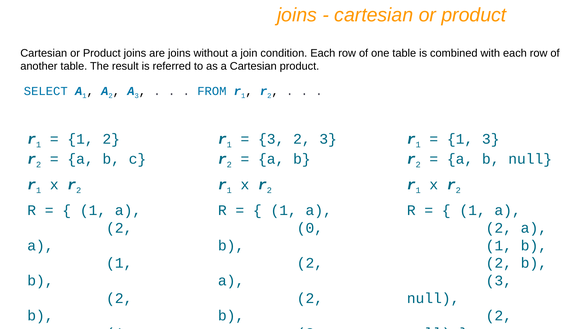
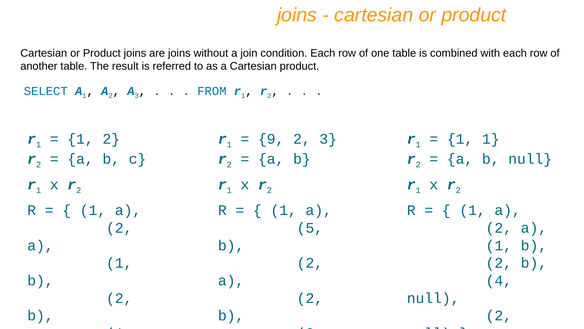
3: 3 -> 9 (271, 139)
1 3: 3 -> 1 (491, 139)
0: 0 -> 5 (310, 228)
3: 3 -> 4 (499, 280)
